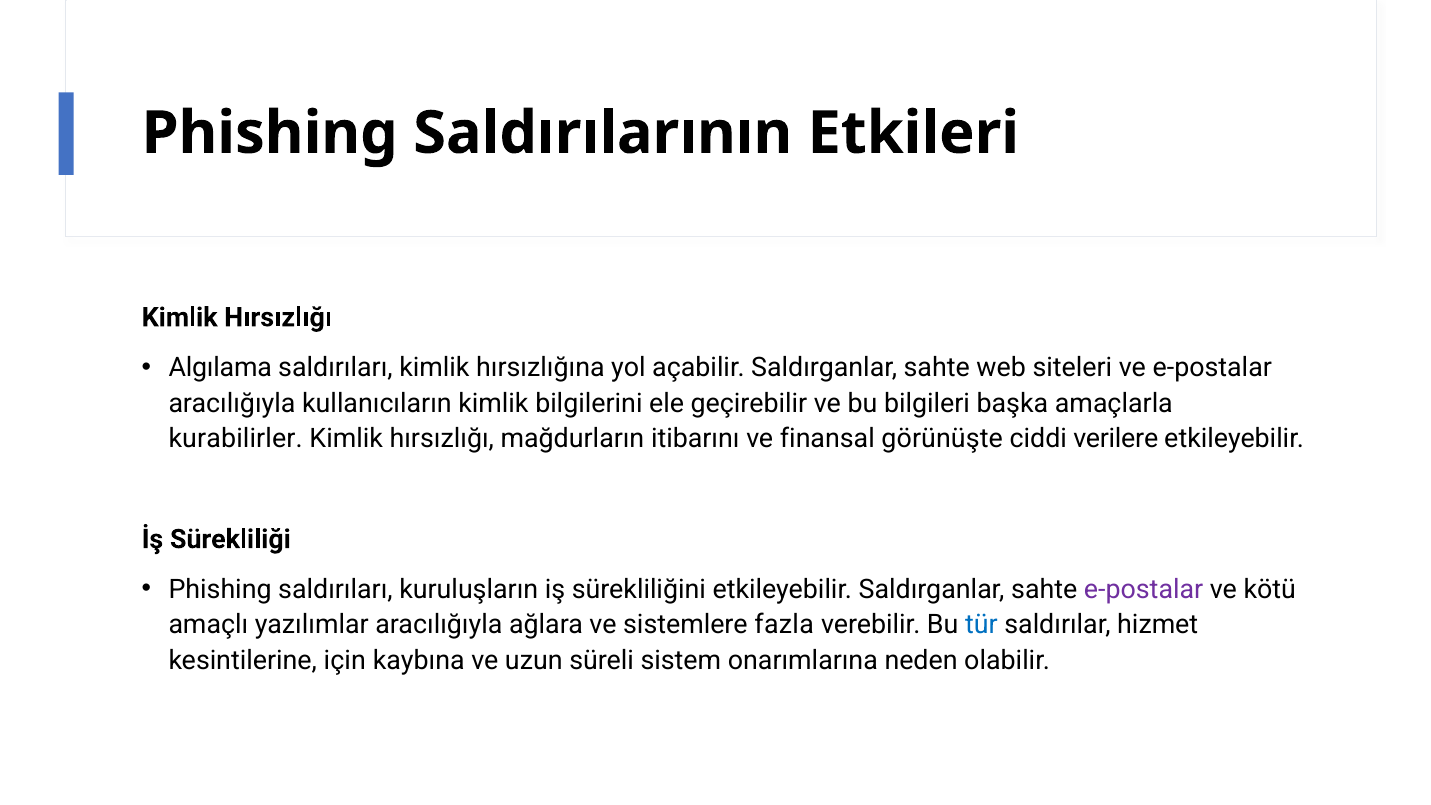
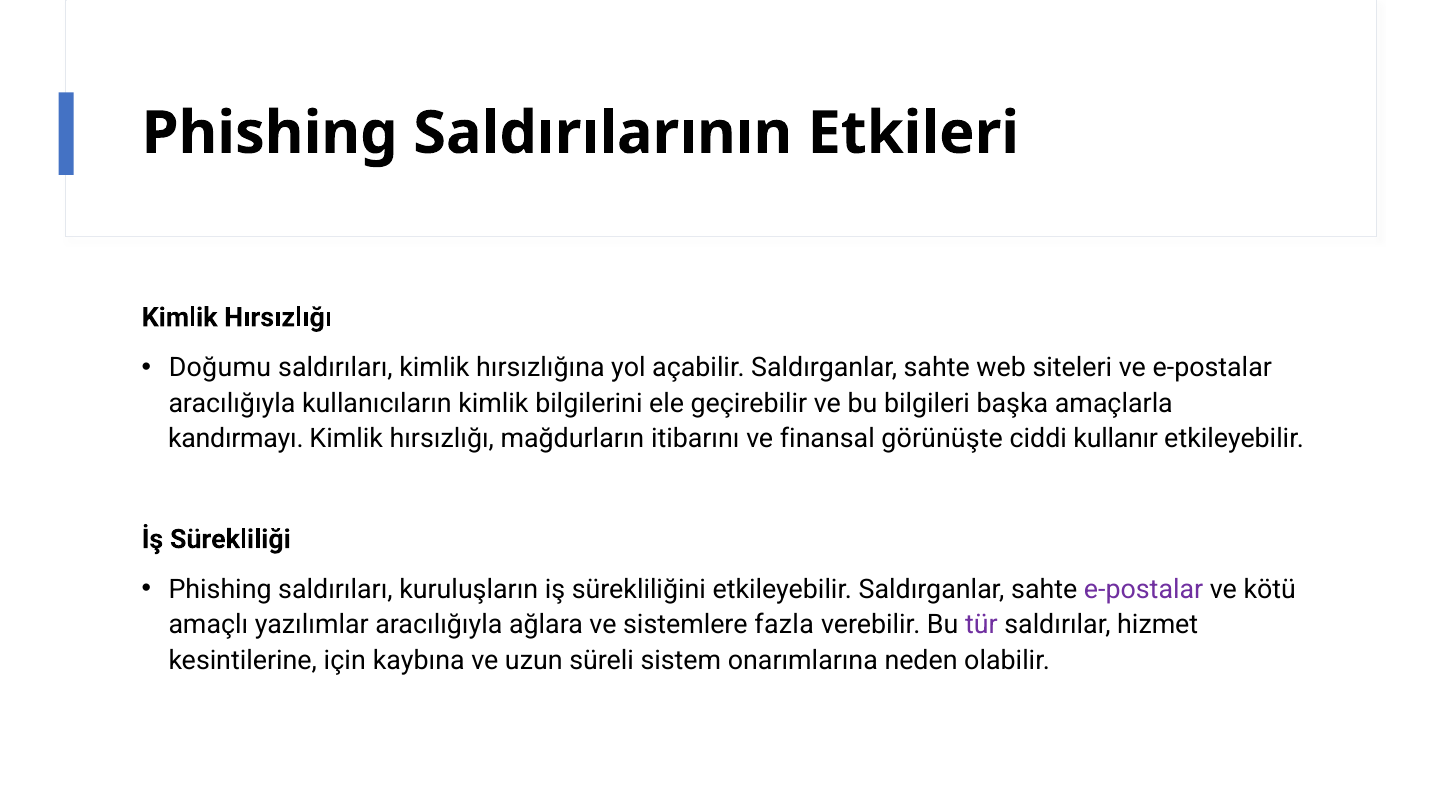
Algılama: Algılama -> Doğumu (220, 368)
kurabilirler: kurabilirler -> kandırmayı (236, 439)
verilere: verilere -> kullanır (1116, 439)
tür colour: blue -> purple (981, 625)
